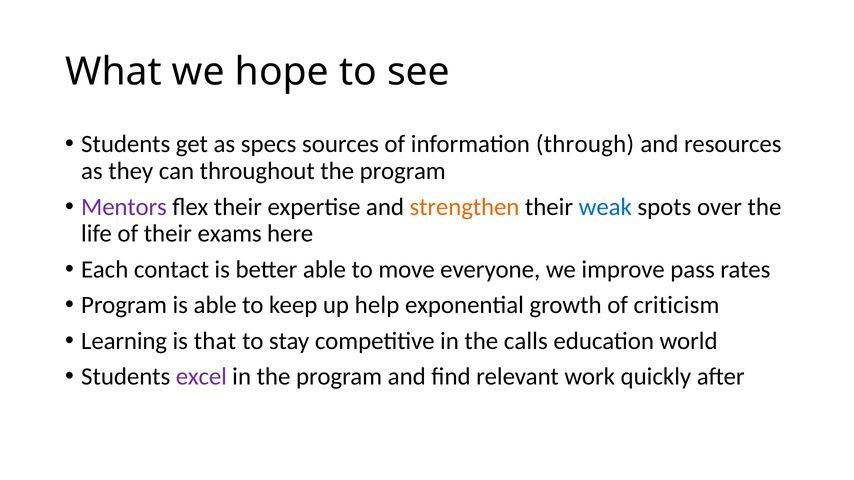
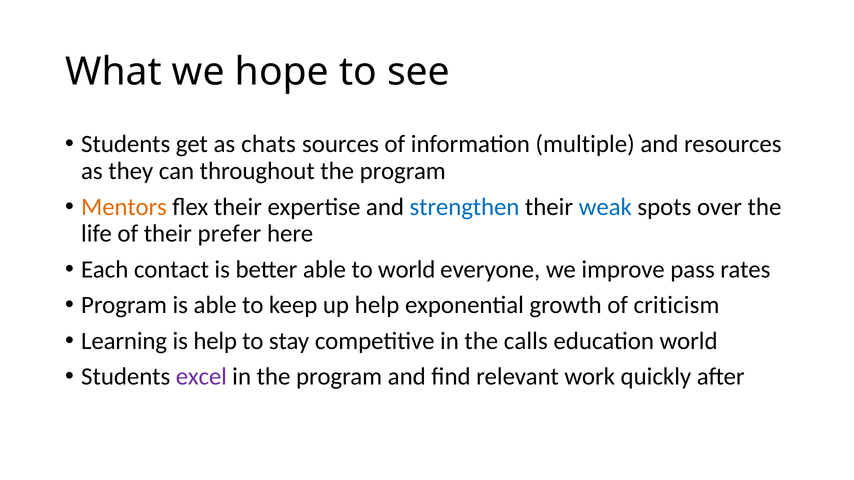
specs: specs -> chats (268, 144)
through: through -> multiple (585, 144)
Mentors colour: purple -> orange (124, 207)
strengthen colour: orange -> blue (465, 207)
exams: exams -> prefer (229, 234)
to move: move -> world (407, 270)
is that: that -> help (215, 341)
